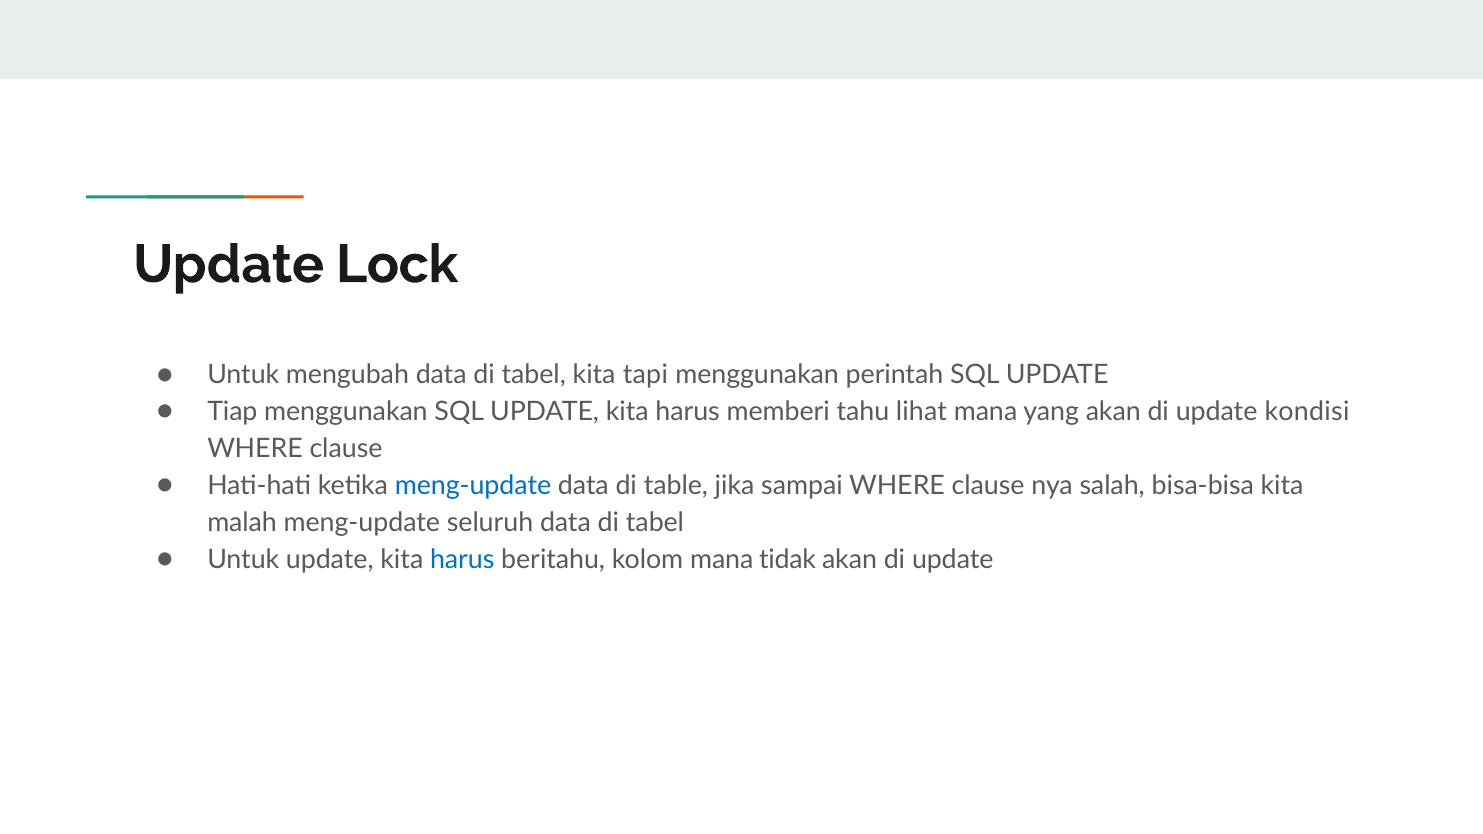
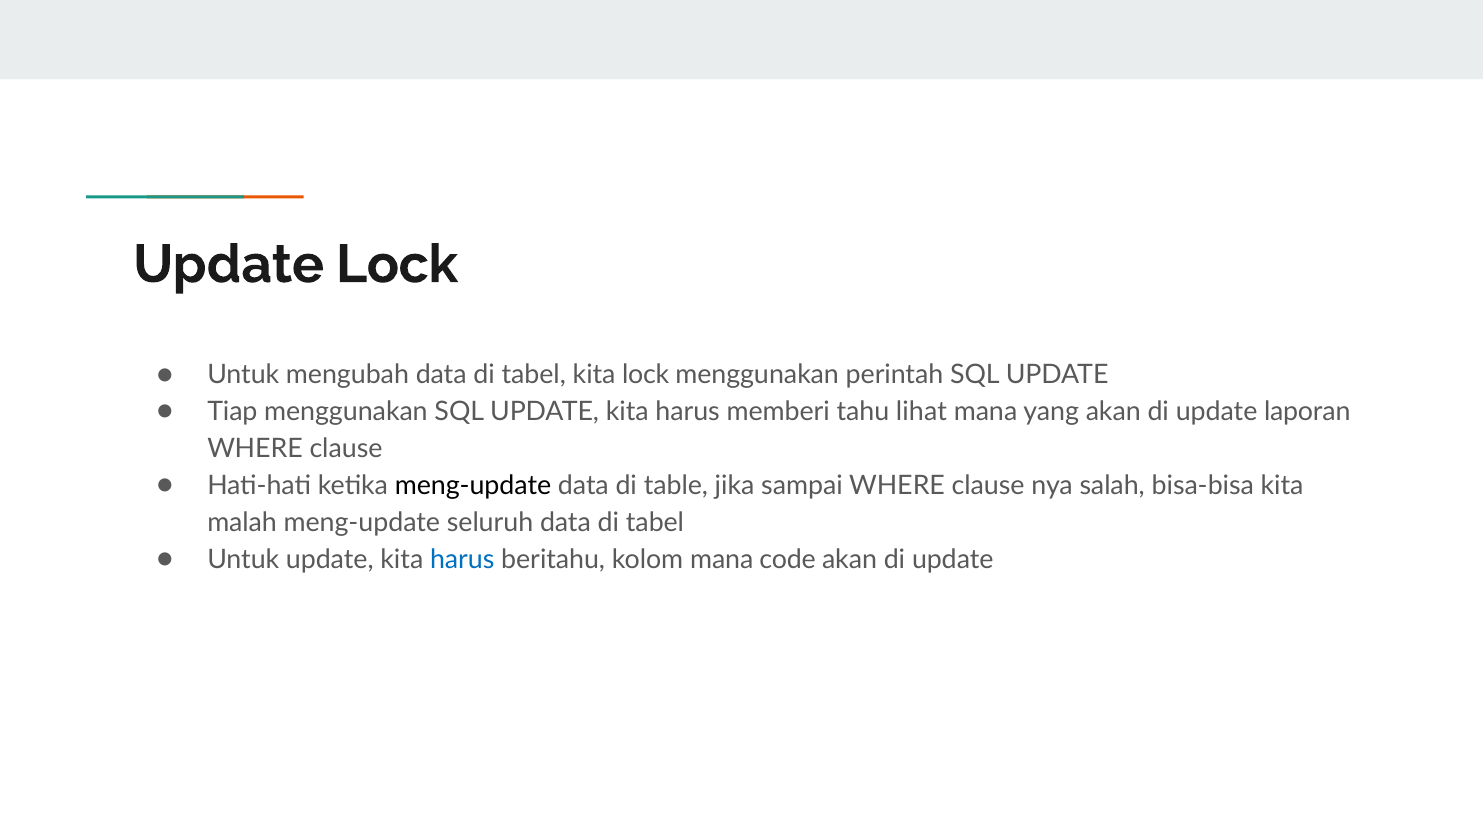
kita tapi: tapi -> lock (646, 375)
kondisi: kondisi -> laporan (1307, 412)
meng-update colour: blue -> black (473, 486)
tidak: tidak -> code (788, 560)
